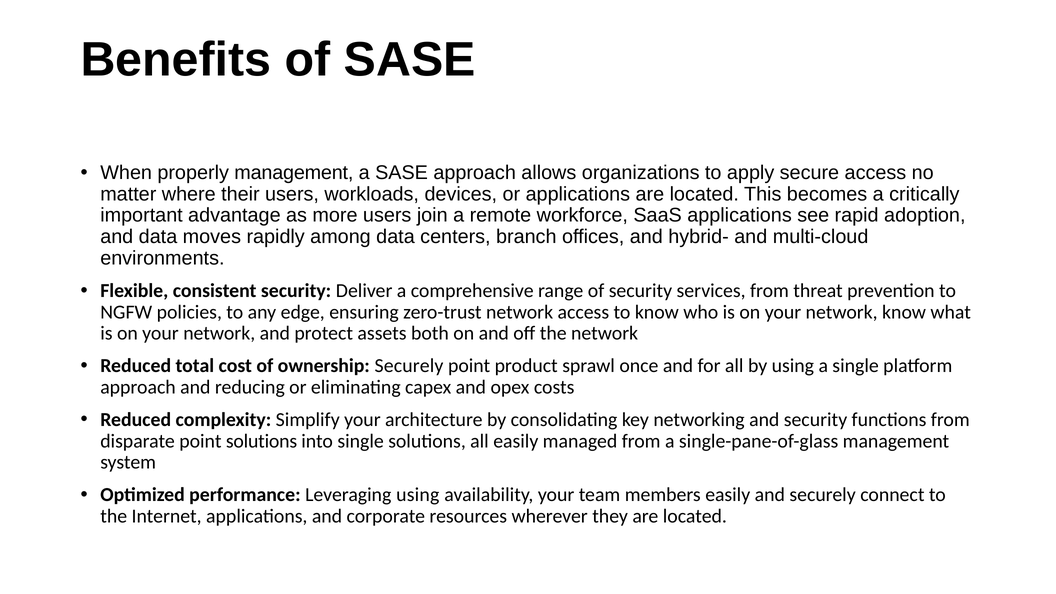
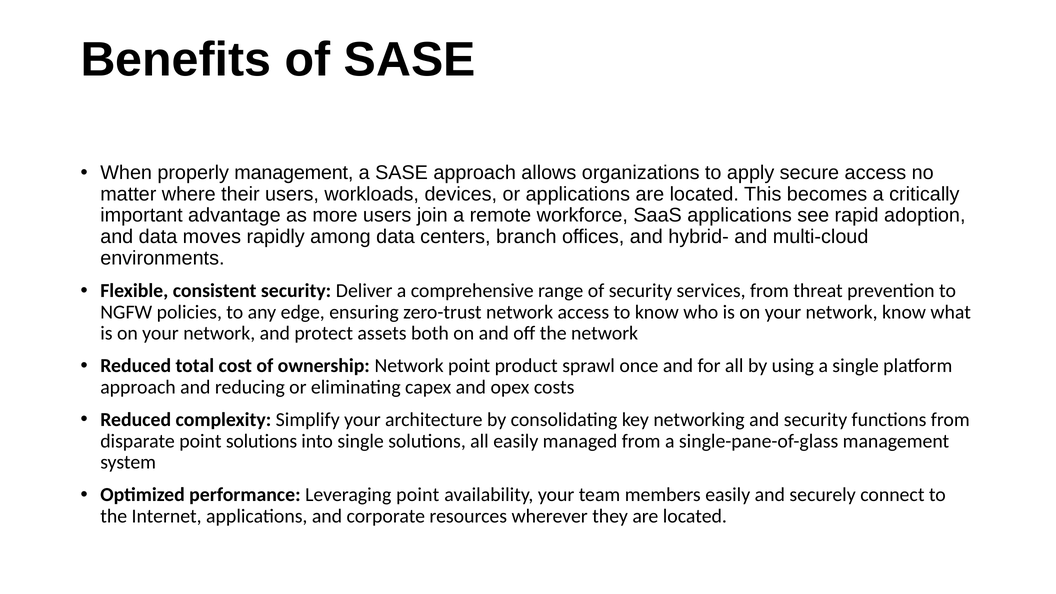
ownership Securely: Securely -> Network (409, 366)
Leveraging using: using -> point (418, 495)
